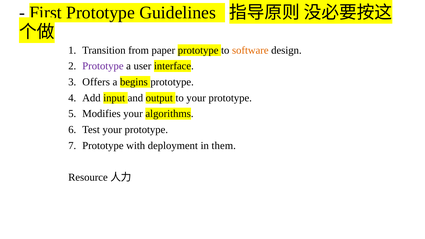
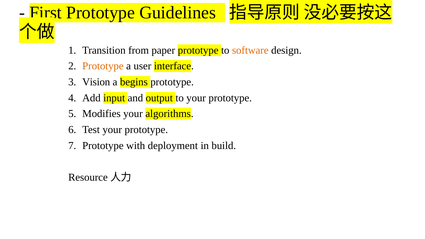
Prototype colour: purple -> orange (103, 66)
Offers: Offers -> Vision (96, 82)
them: them -> build (224, 146)
